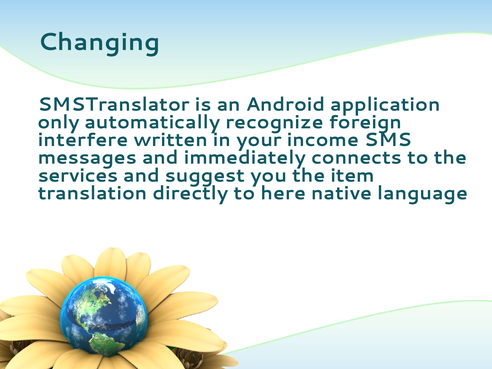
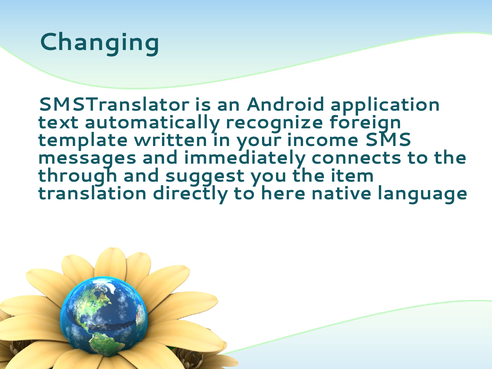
only: only -> text (58, 122)
interfere: interfere -> template (83, 140)
services: services -> through (78, 175)
